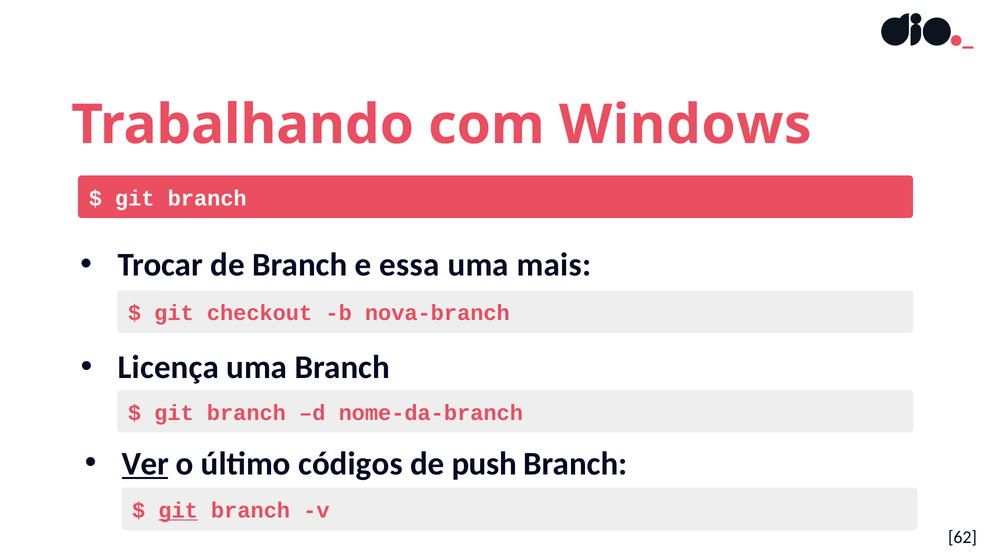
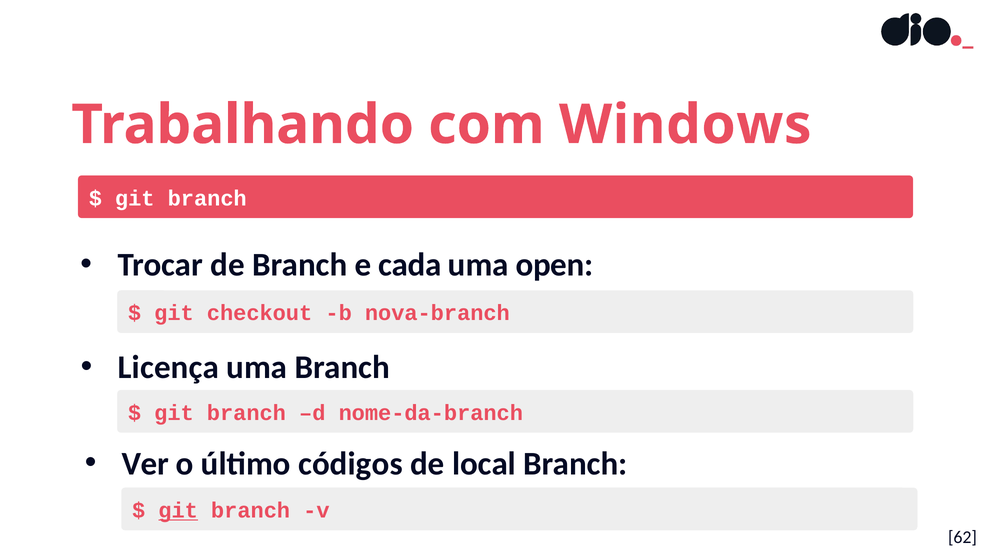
essa: essa -> cada (410, 265)
mais: mais -> open (554, 265)
Ver underline: present -> none (145, 463)
push: push -> local (484, 463)
